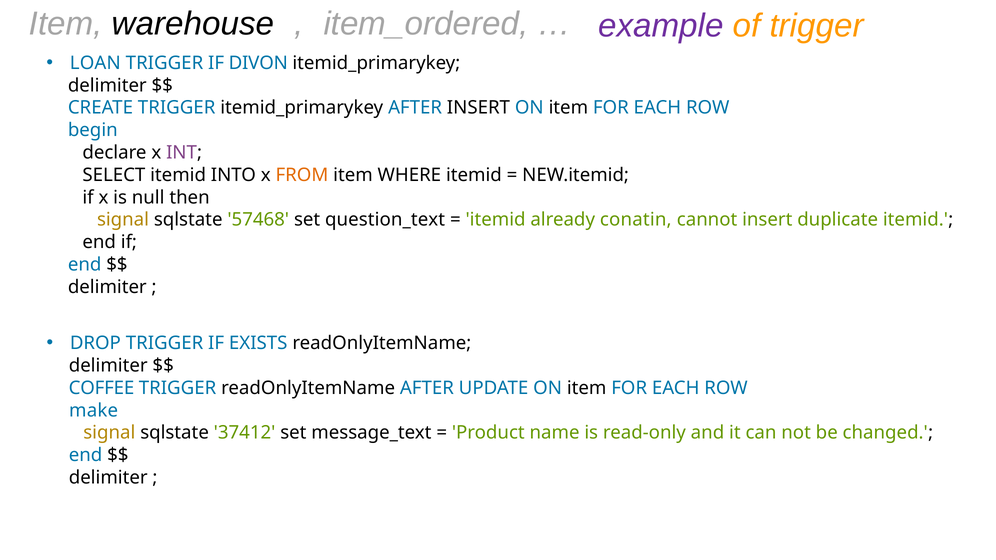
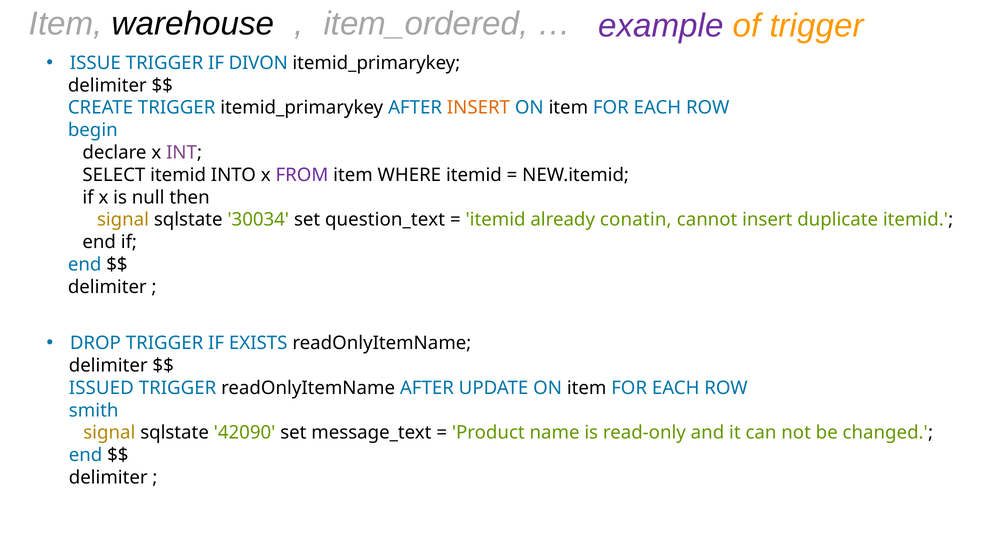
LOAN: LOAN -> ISSUE (95, 63)
INSERT colour: black -> orange (478, 108)
FROM colour: orange -> purple (302, 175)
57468: 57468 -> 30034 (258, 220)
COFFEE: COFFEE -> ISSUED (101, 388)
make: make -> smith (94, 411)
37412: 37412 -> 42090 (245, 433)
